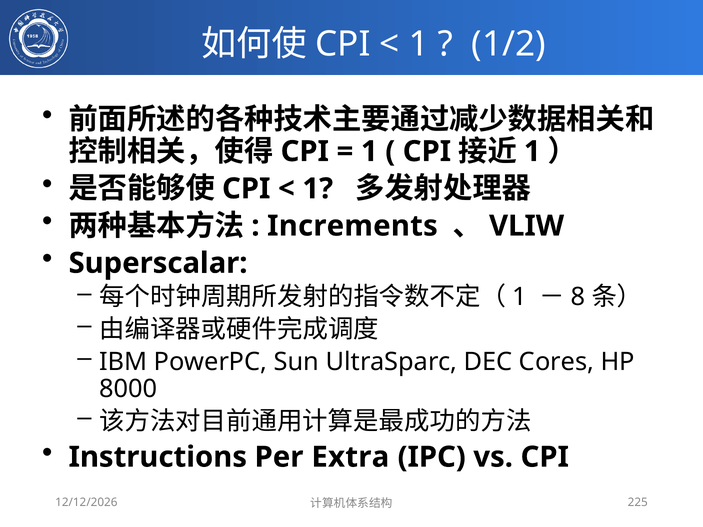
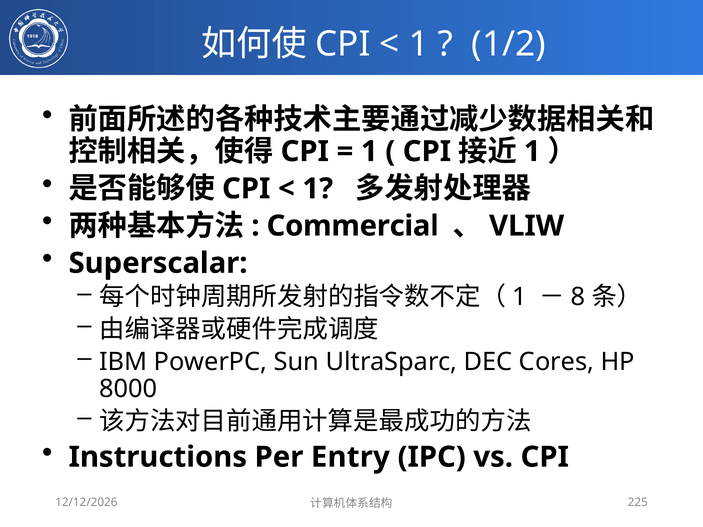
Increments: Increments -> Commercial (353, 226)
Extra: Extra -> Entry (350, 457)
